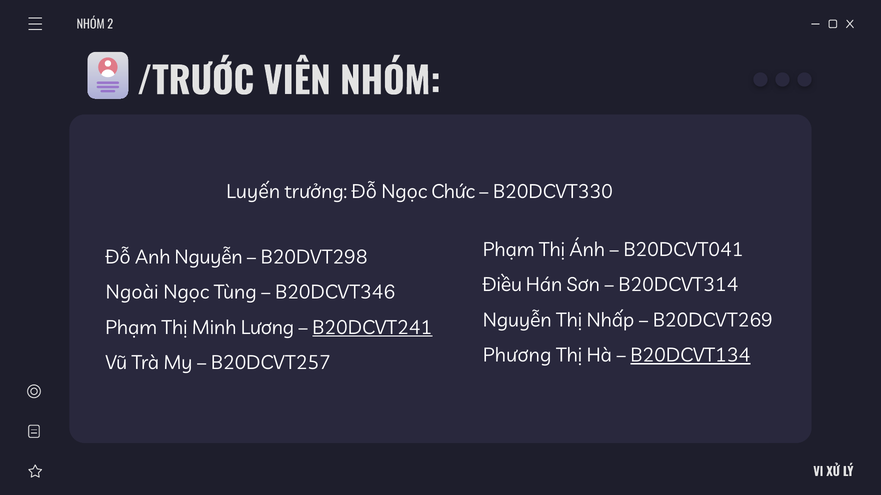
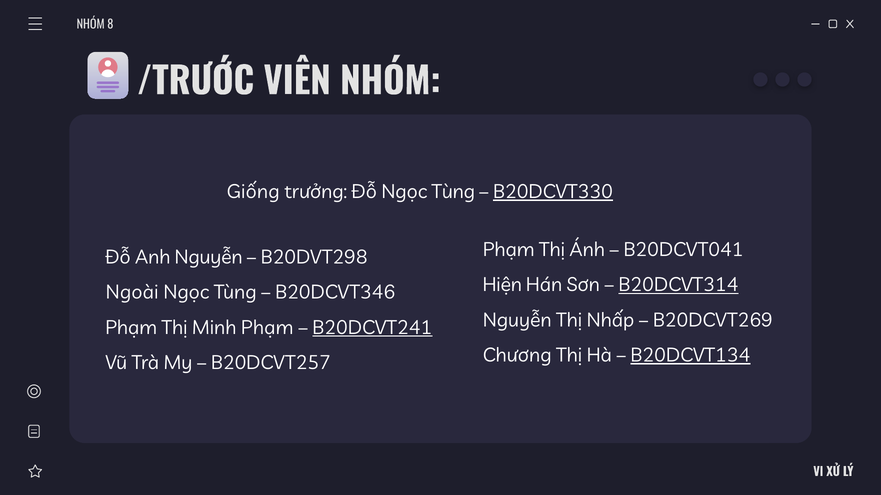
2: 2 -> 8 (110, 25)
Luyến: Luyến -> Giống (253, 192)
Đỗ Ngọc Chức: Chức -> Tùng (453, 192)
B20DCVT330 underline: none -> present (553, 192)
Điều: Điều -> Hiện (502, 285)
B20DCVT314 underline: none -> present (678, 285)
Minh Lương: Lương -> Phạm (267, 328)
Phương: Phương -> Chương (517, 356)
